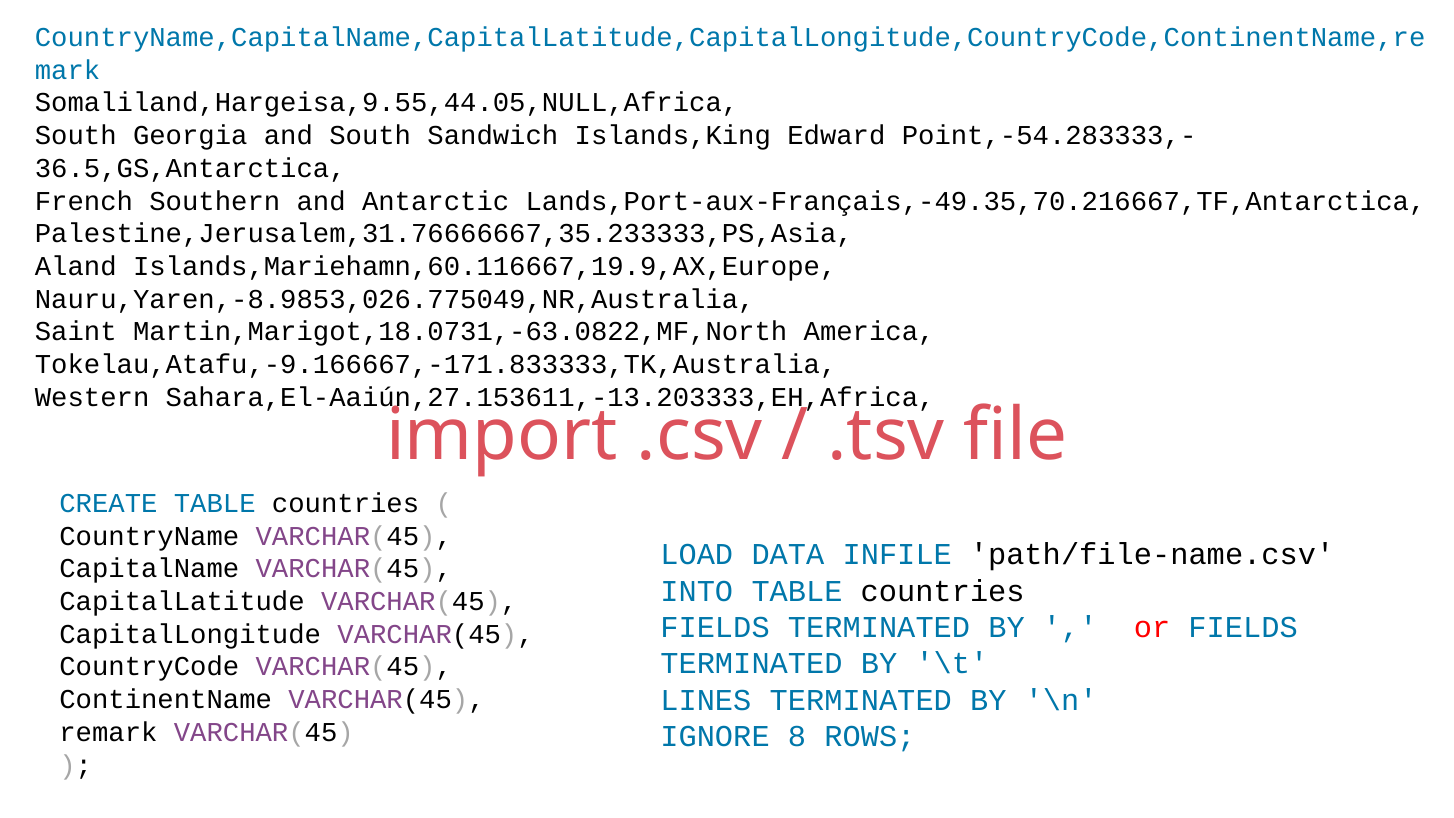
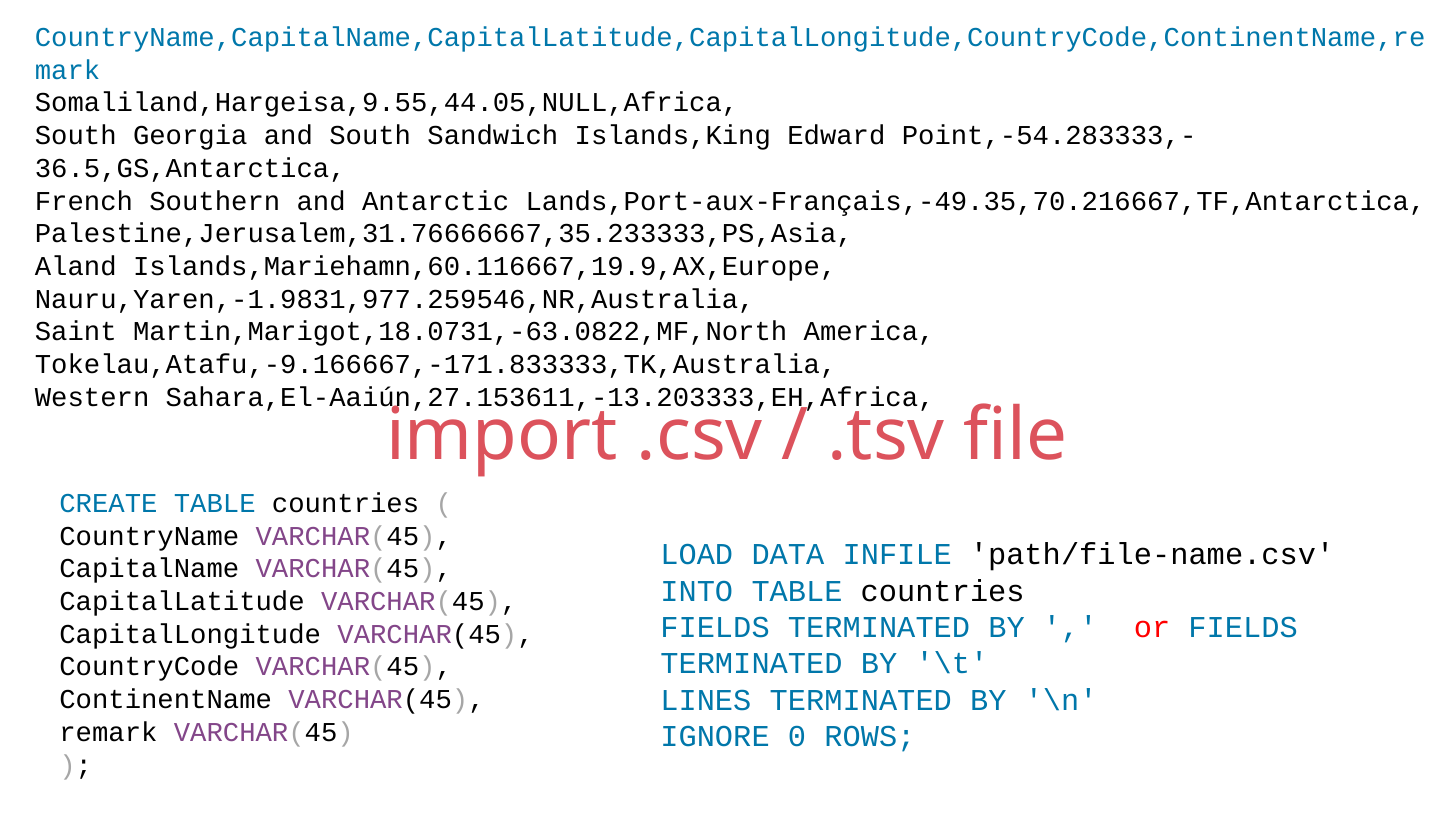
Nauru,Yaren,-8.9853,026.775049,NR,Australia: Nauru,Yaren,-8.9853,026.775049,NR,Australia -> Nauru,Yaren,-1.9831,977.259546,NR,Australia (395, 299)
8: 8 -> 0 (797, 737)
